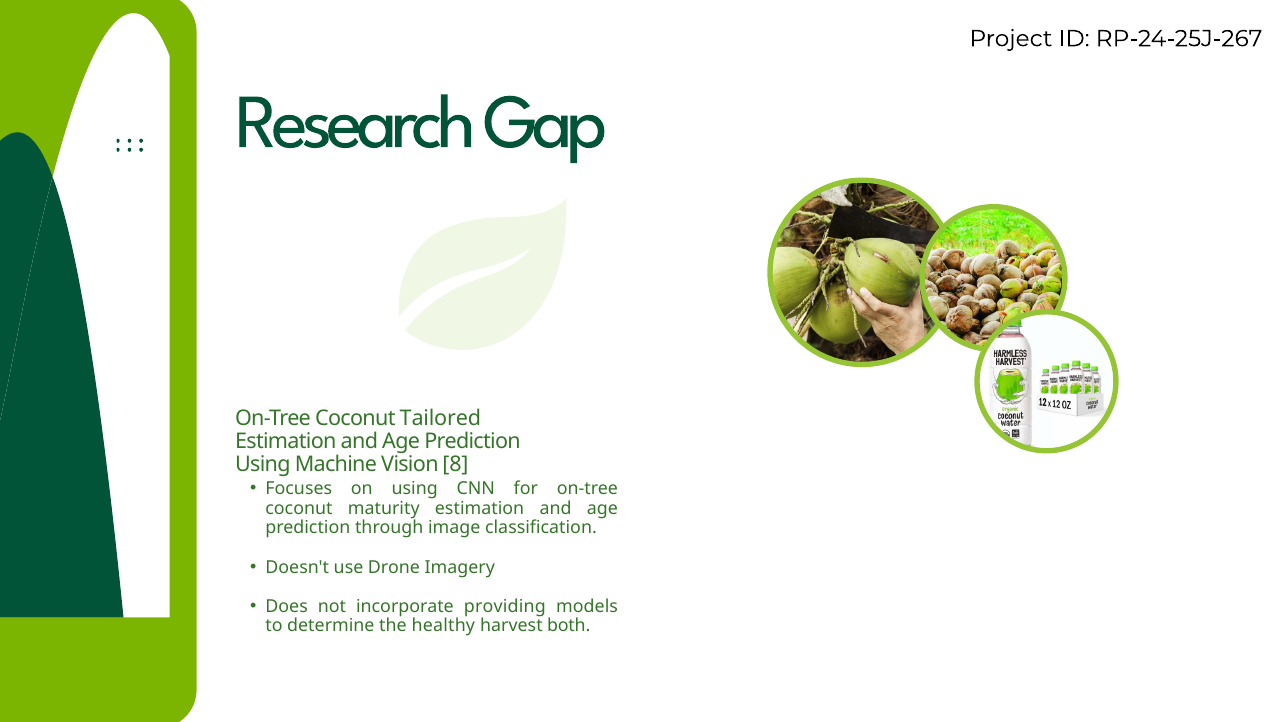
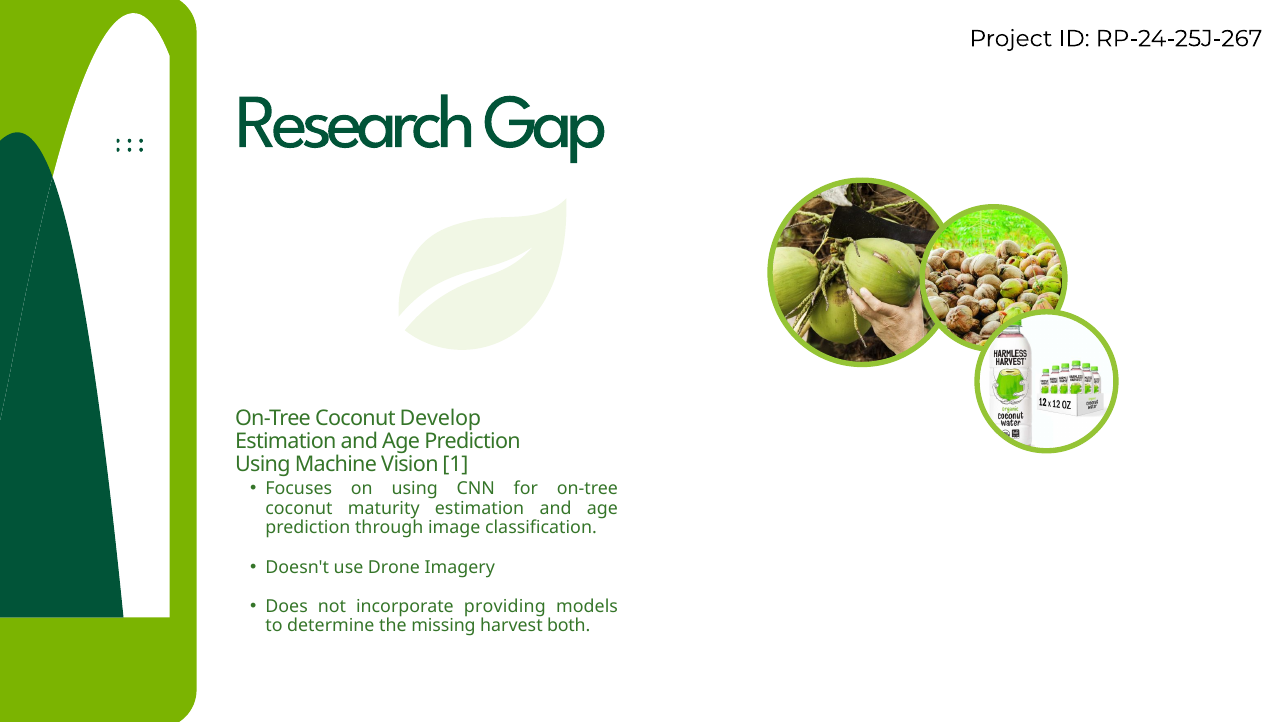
Tailored: Tailored -> Develop (440, 419)
8: 8 -> 1 (456, 464)
healthy: healthy -> missing (444, 626)
